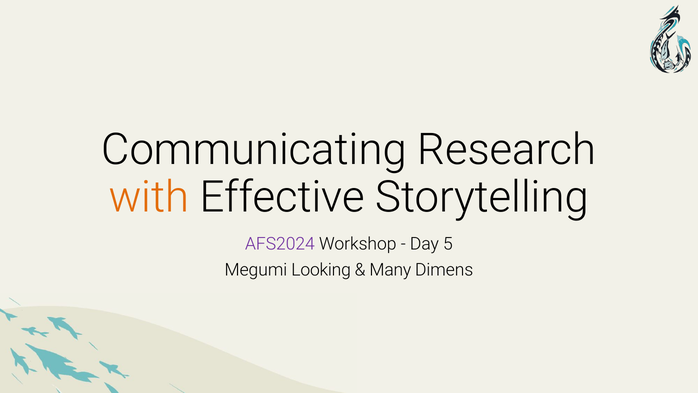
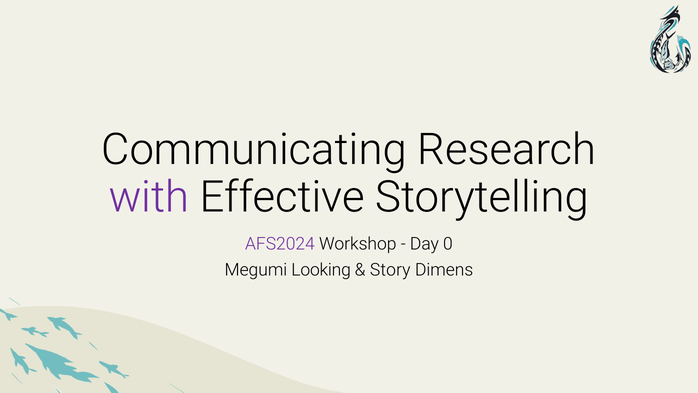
with colour: orange -> purple (149, 197)
5: 5 -> 0 (448, 244)
Many: Many -> Story (390, 270)
